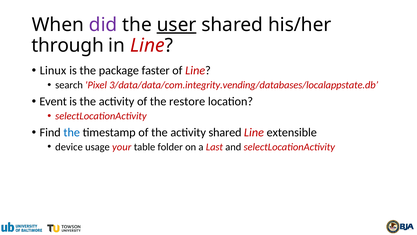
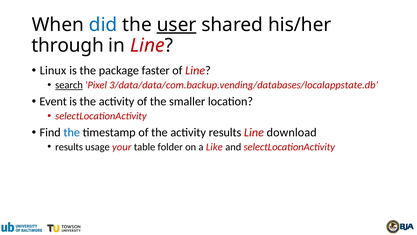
did colour: purple -> blue (103, 25)
search underline: none -> present (69, 85)
3/data/data/com.integrity.vending/databases/localappstate.db: 3/data/data/com.integrity.vending/databases/localappstate.db -> 3/data/data/com.backup.vending/databases/localappstate.db (244, 85)
restore: restore -> smaller (187, 101)
activity shared: shared -> results (225, 132)
extensible: extensible -> download (292, 132)
device: device -> results (69, 147)
Last: Last -> Like (214, 147)
